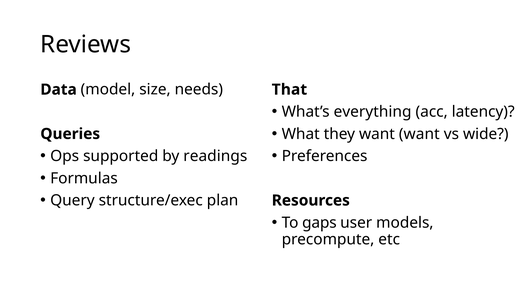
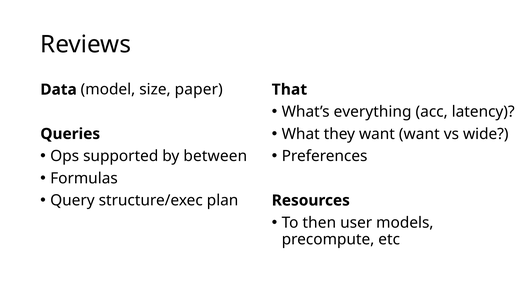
needs: needs -> paper (199, 89)
readings: readings -> between (215, 156)
gaps: gaps -> then (319, 222)
